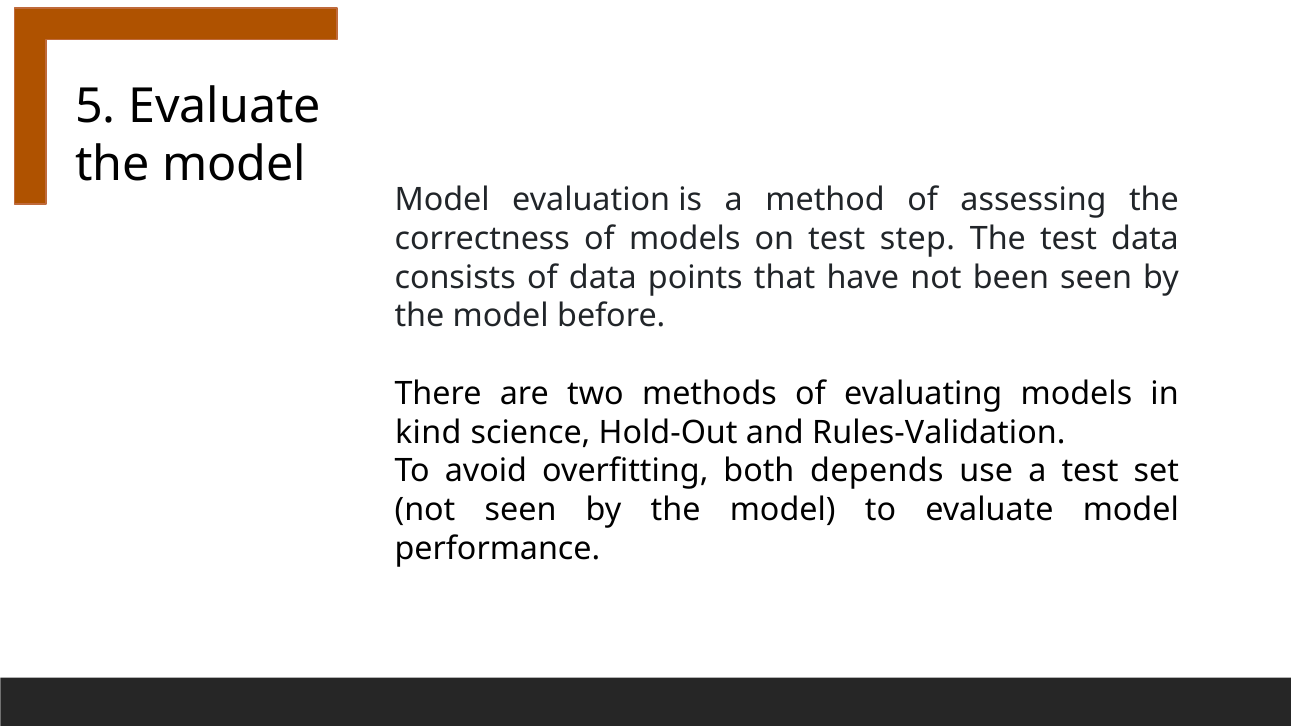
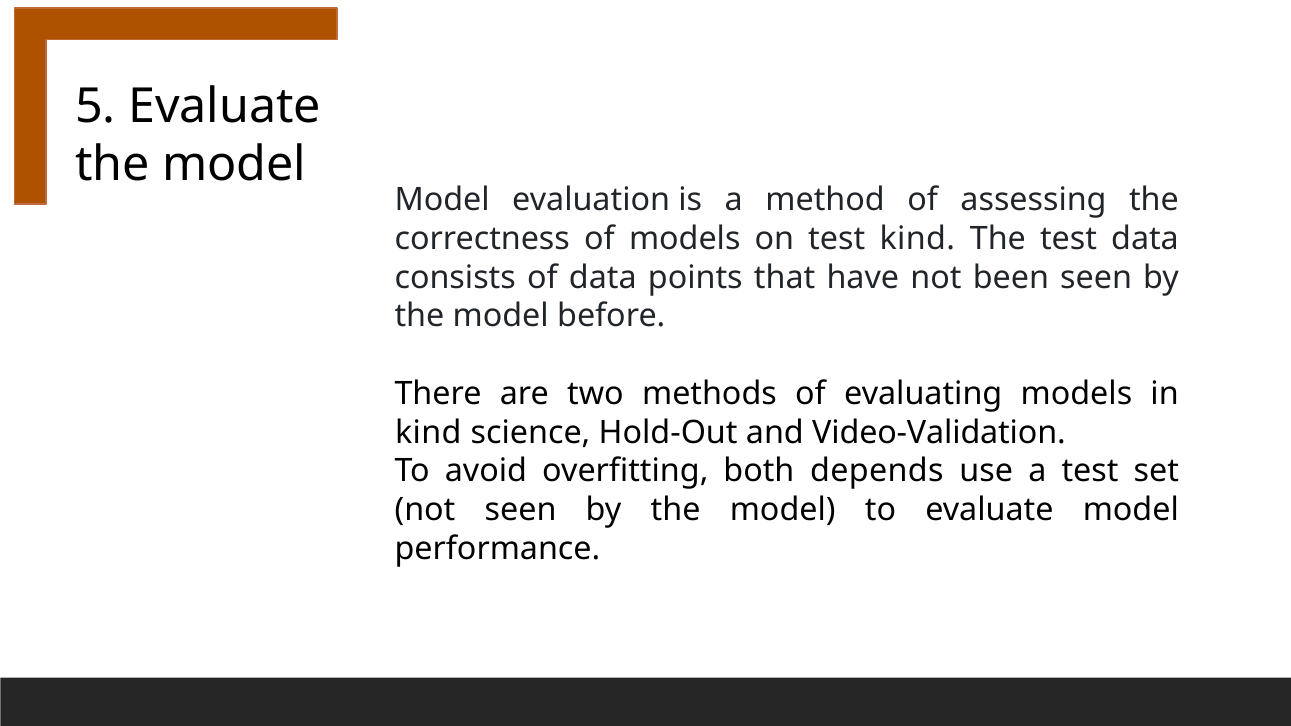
test step: step -> kind (917, 239)
Rules-Validation: Rules-Validation -> Video-Validation (939, 432)
